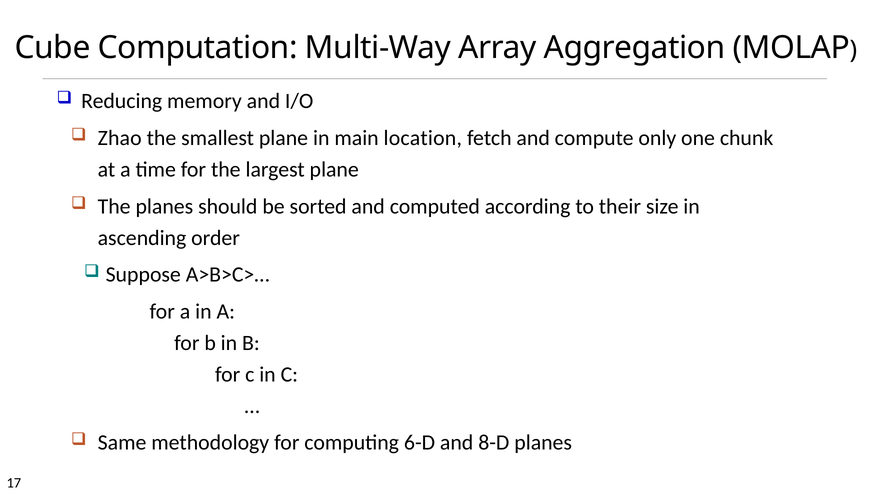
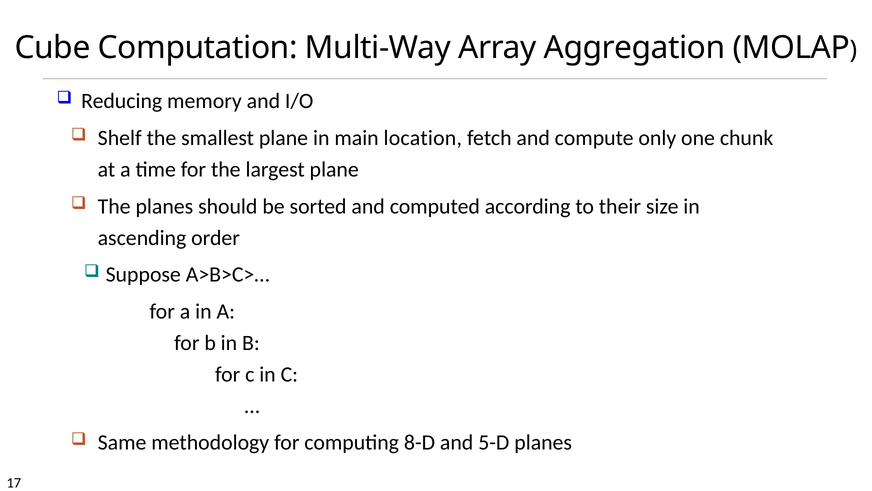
Zhao: Zhao -> Shelf (120, 138)
6-D: 6-D -> 8-D (420, 442)
8-D: 8-D -> 5-D (494, 442)
